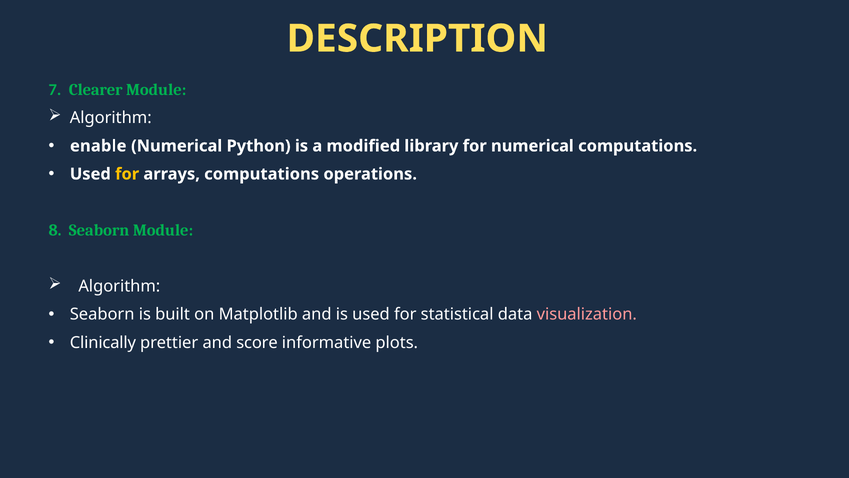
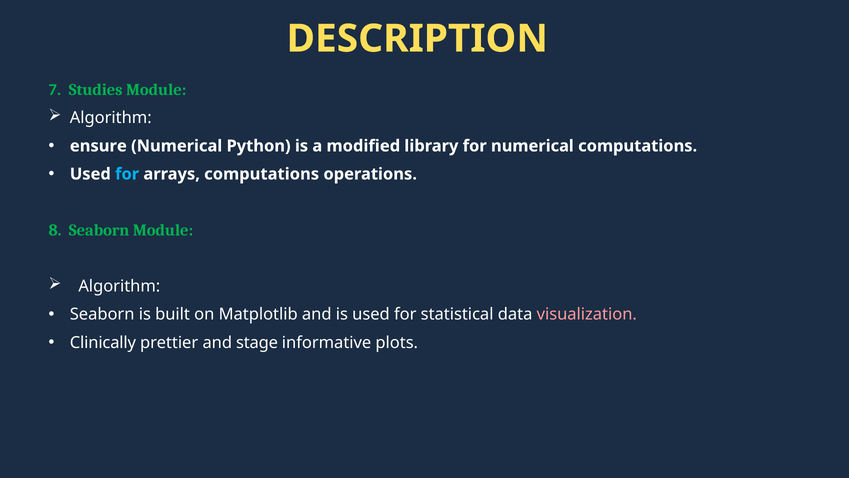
Clearer: Clearer -> Studies (96, 90)
enable: enable -> ensure (98, 146)
for colour: yellow -> light blue (127, 174)
score: score -> stage (257, 342)
